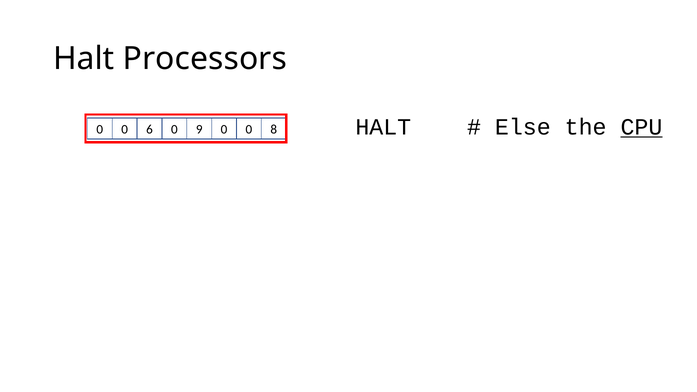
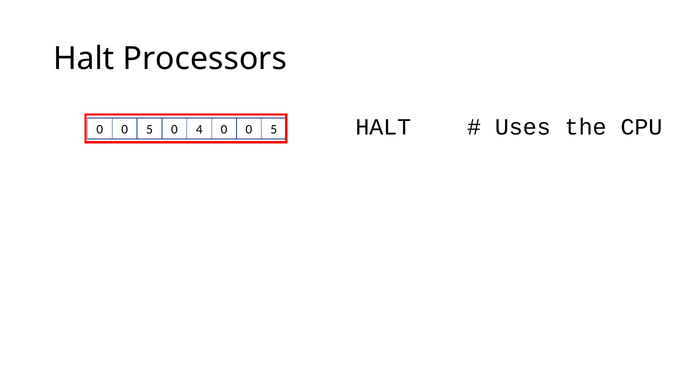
6: 6 -> 5 (149, 129)
9: 9 -> 4 (199, 129)
8: 8 -> 5 (274, 129)
Else: Else -> Uses (523, 127)
CPU underline: present -> none (641, 127)
